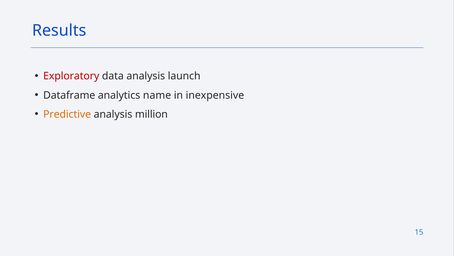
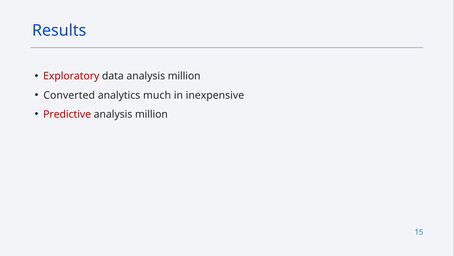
data analysis launch: launch -> million (184, 76)
Dataframe: Dataframe -> Converted (69, 95)
name: name -> much (157, 95)
Predictive colour: orange -> red (67, 114)
